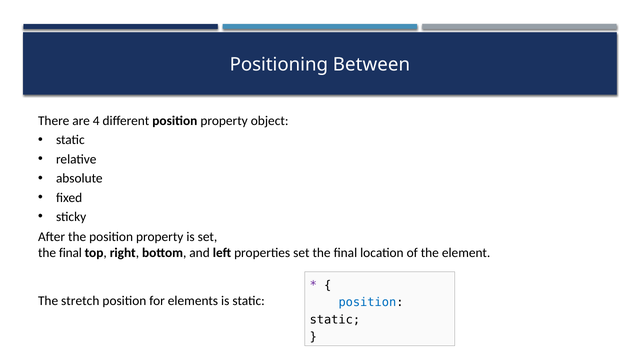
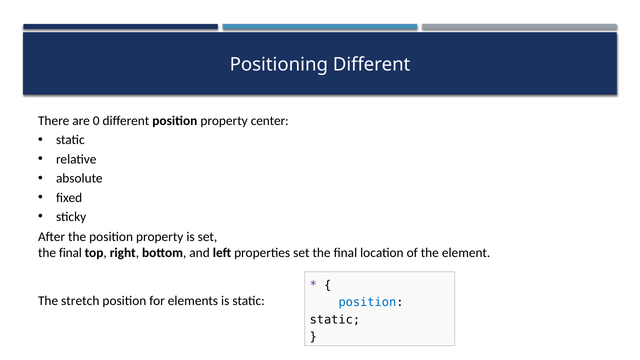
Positioning Between: Between -> Different (372, 65)
4: 4 -> 0 (96, 121)
object: object -> center (270, 121)
